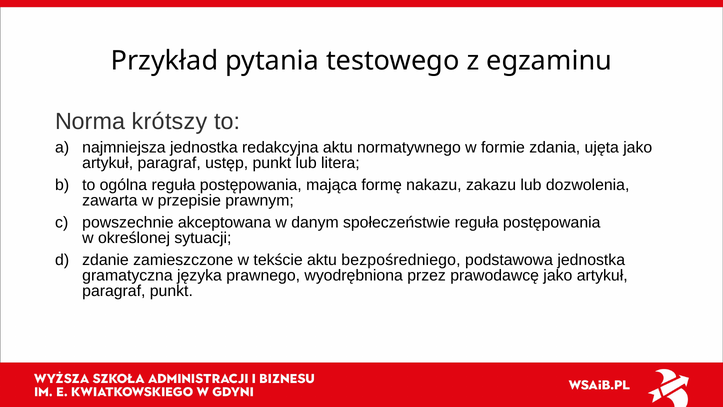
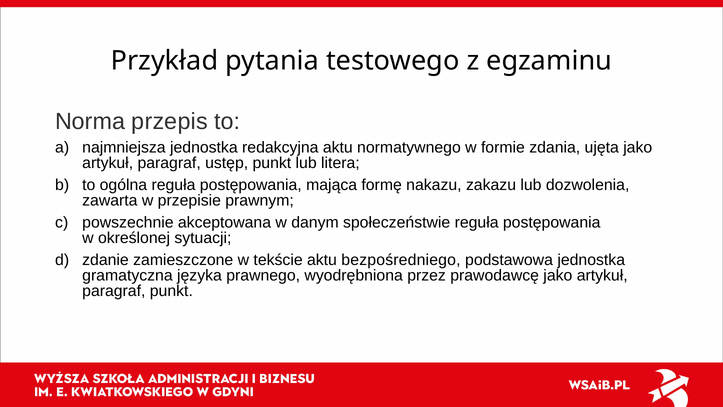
krótszy: krótszy -> przepis (170, 121)
